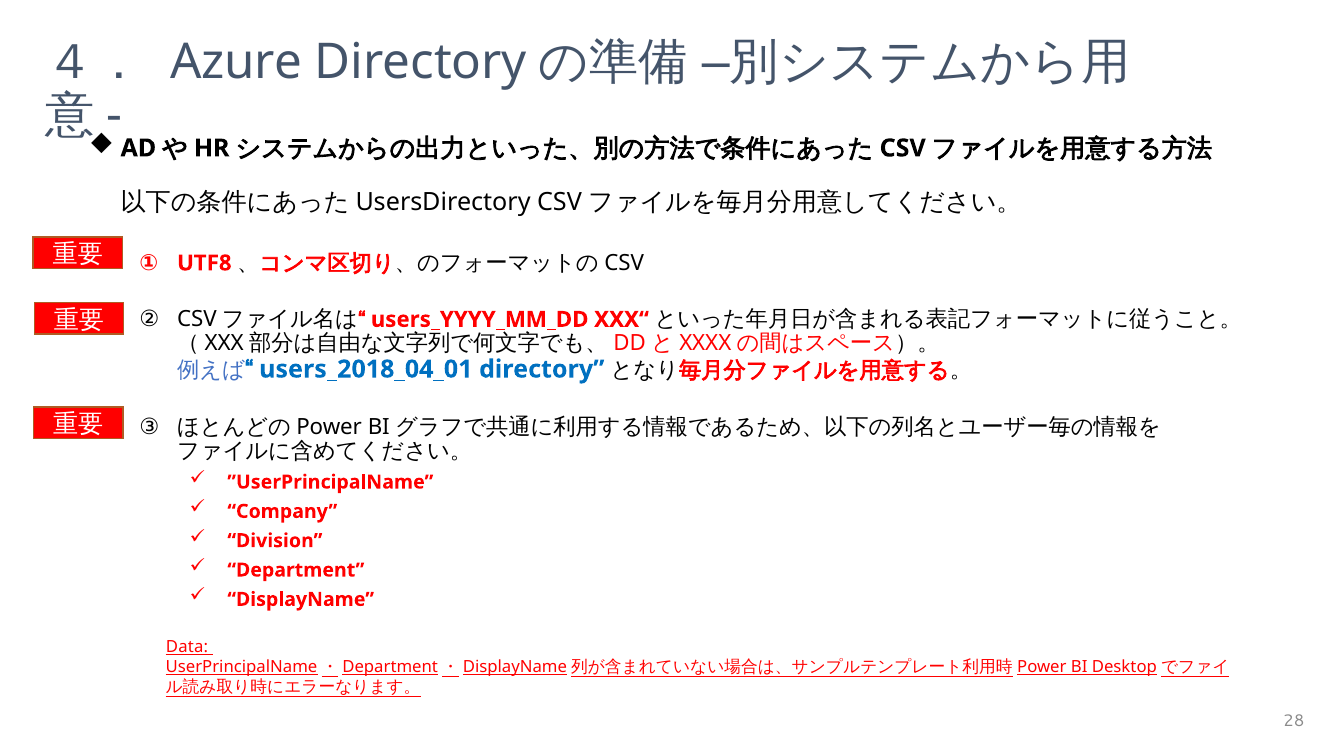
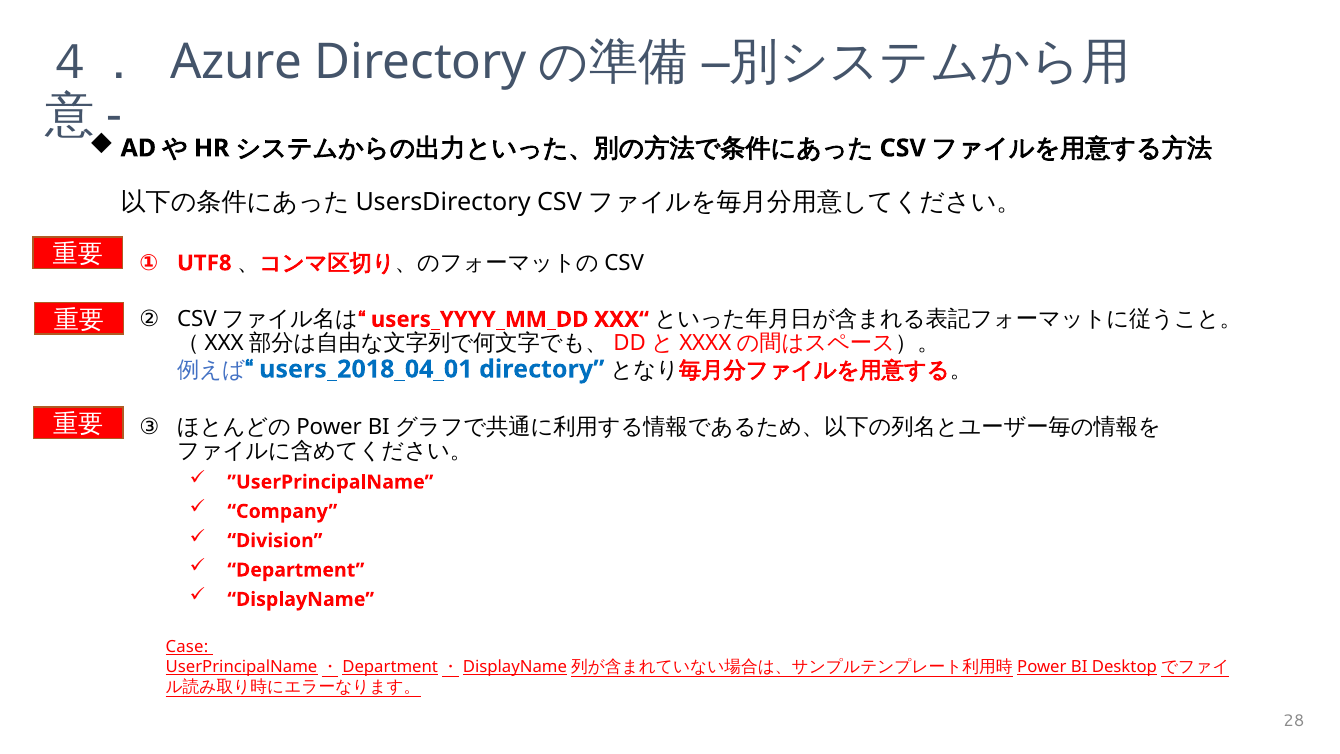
Data: Data -> Case (187, 646)
